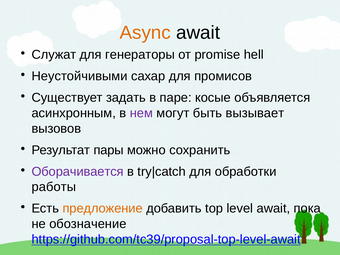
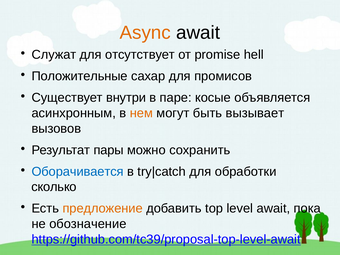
генераторы: генераторы -> отсутствует (140, 55)
Неустойчивыми: Неустойчивыми -> Положительные (80, 76)
задать: задать -> внутри (126, 98)
нем colour: purple -> orange (141, 113)
Оборачивается colour: purple -> blue (78, 172)
работы: работы -> сколько (54, 187)
